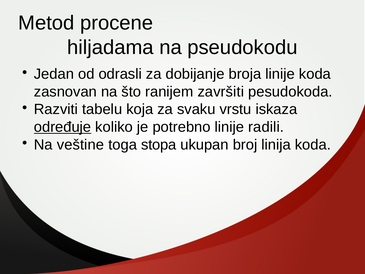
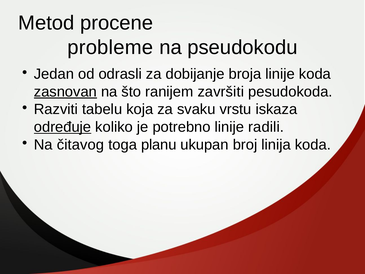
hiljadama: hiljadama -> probleme (110, 47)
zasnovan underline: none -> present (65, 92)
veštine: veštine -> čitavog (80, 145)
stopa: stopa -> planu (159, 145)
